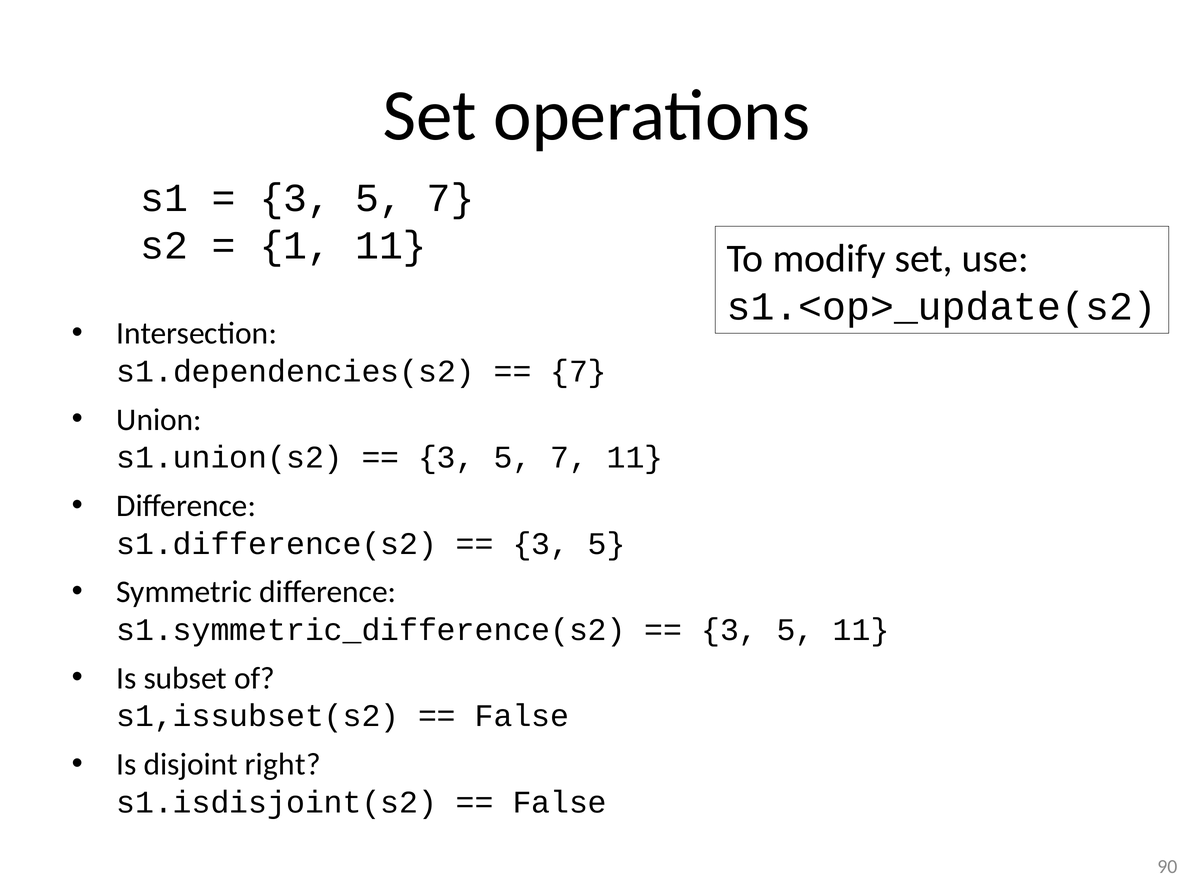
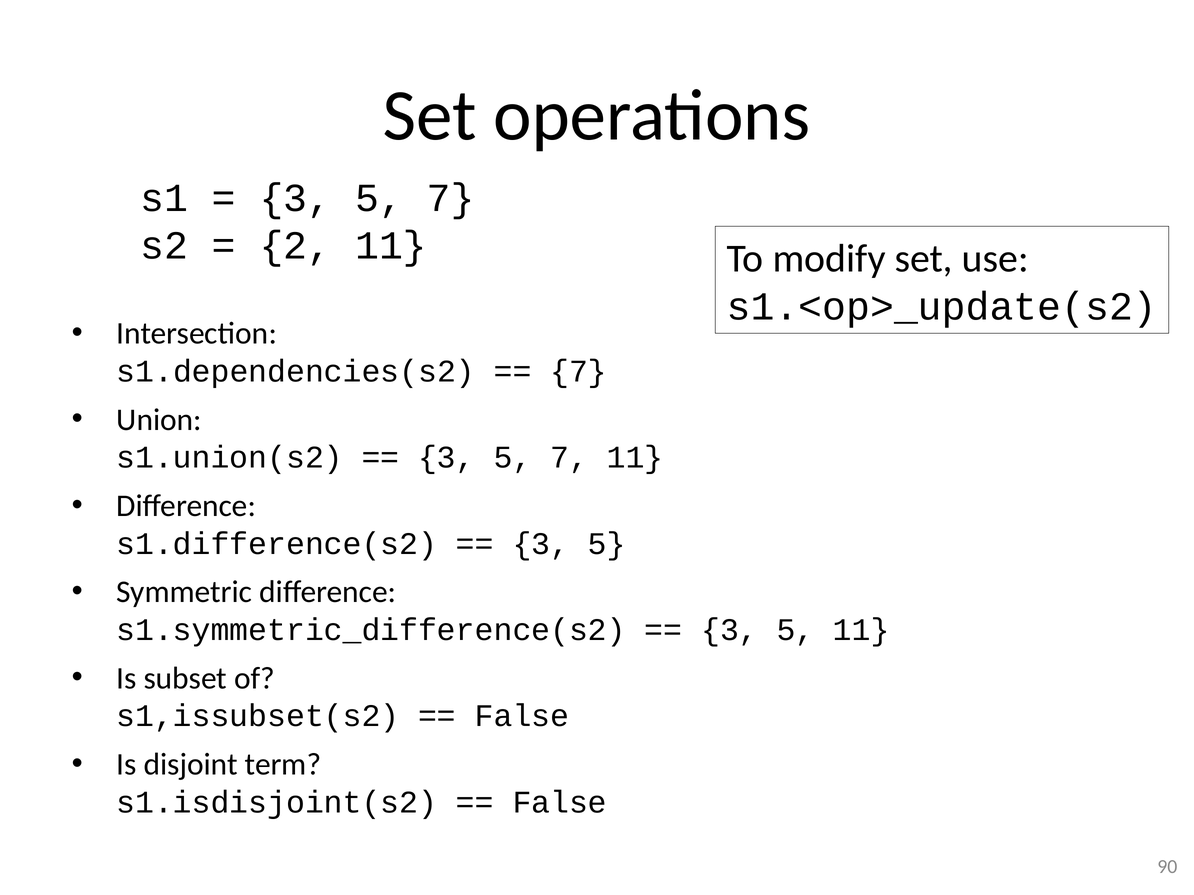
1: 1 -> 2 (295, 246)
right: right -> term (283, 765)
